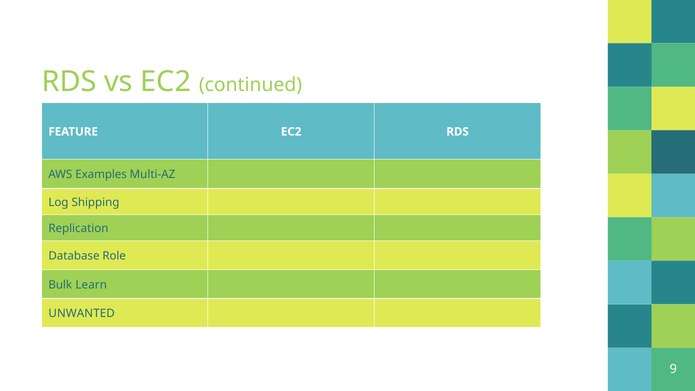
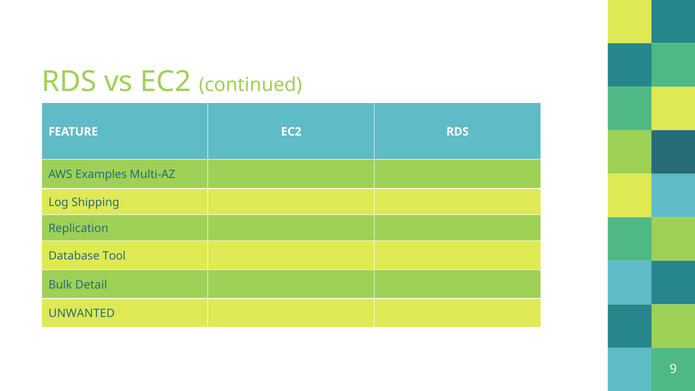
Role: Role -> Tool (114, 256)
Learn: Learn -> Detail (91, 285)
